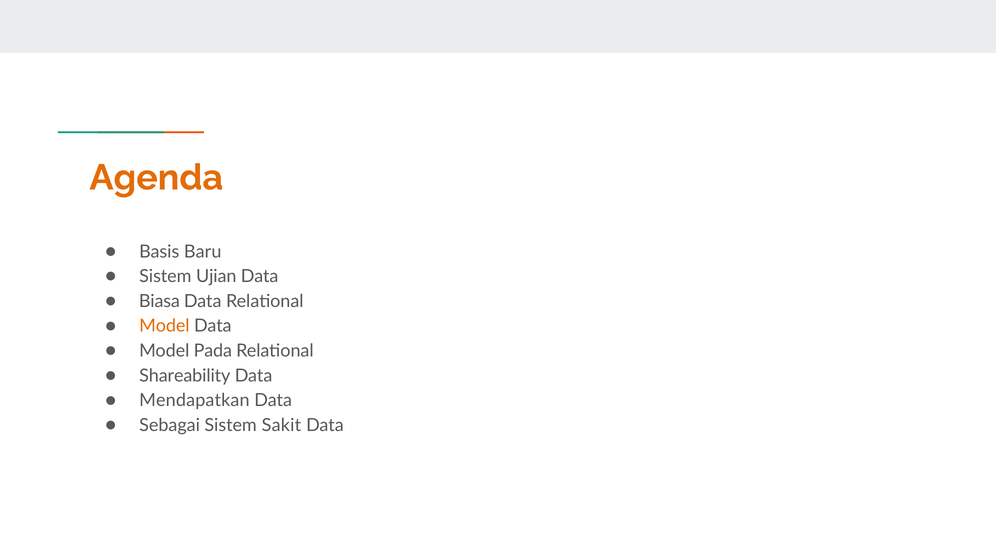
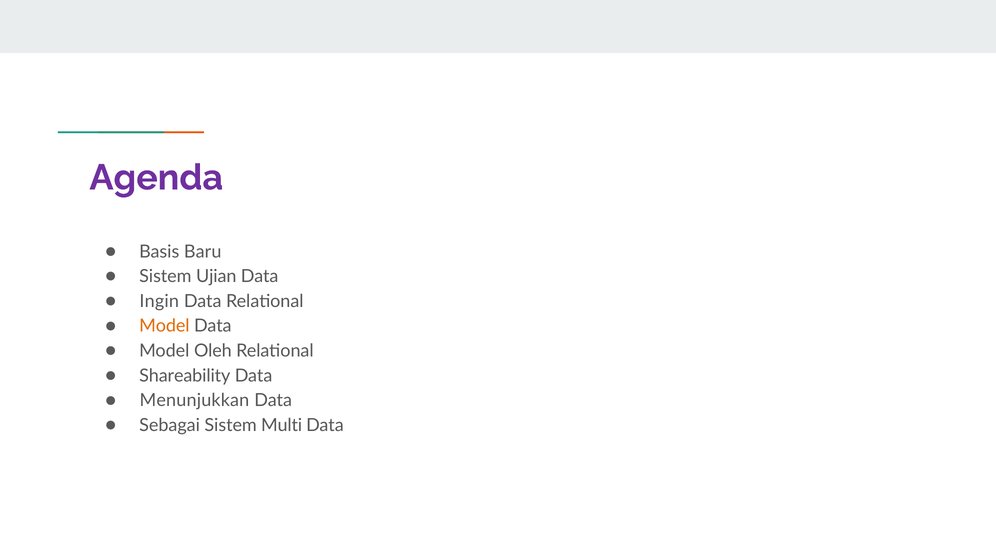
Agenda colour: orange -> purple (156, 178)
Biasa: Biasa -> Ingin (159, 301)
Pada: Pada -> Oleh (213, 351)
Mendapatkan: Mendapatkan -> Menunjukkan (194, 401)
Sakit: Sakit -> Multi (282, 425)
